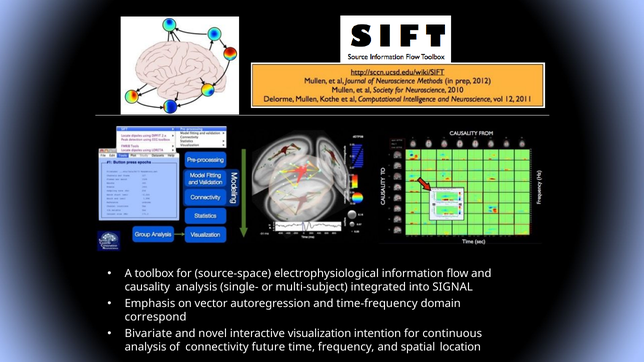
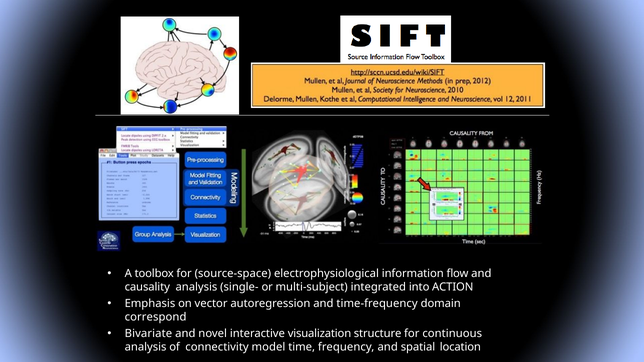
SIGNAL: SIGNAL -> ACTION (453, 287)
intention: intention -> structure (378, 334)
future: future -> model (268, 347)
